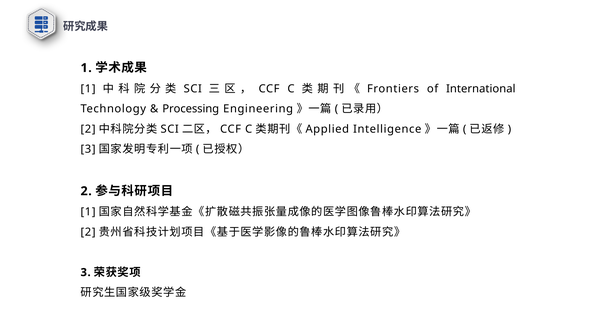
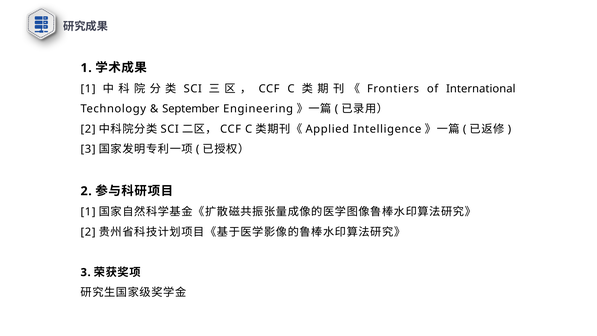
Processing: Processing -> September (191, 109)
